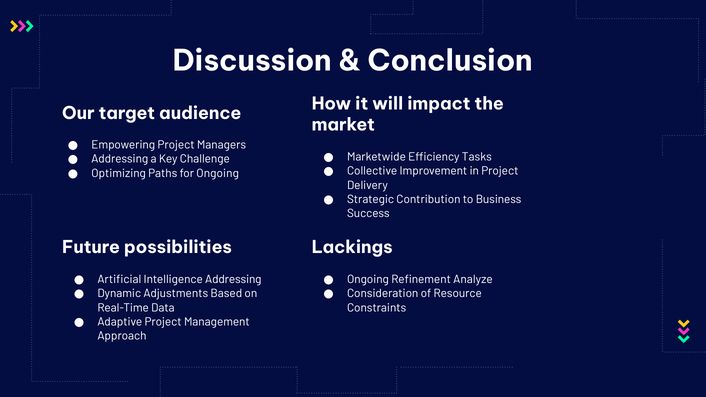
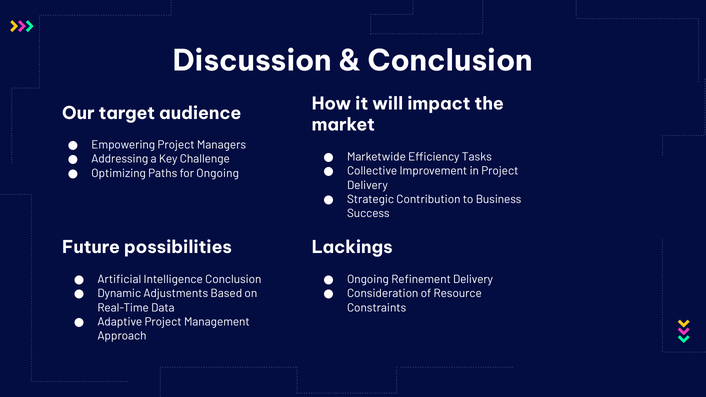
Intelligence Addressing: Addressing -> Conclusion (233, 280)
Refinement Analyze: Analyze -> Delivery (473, 280)
